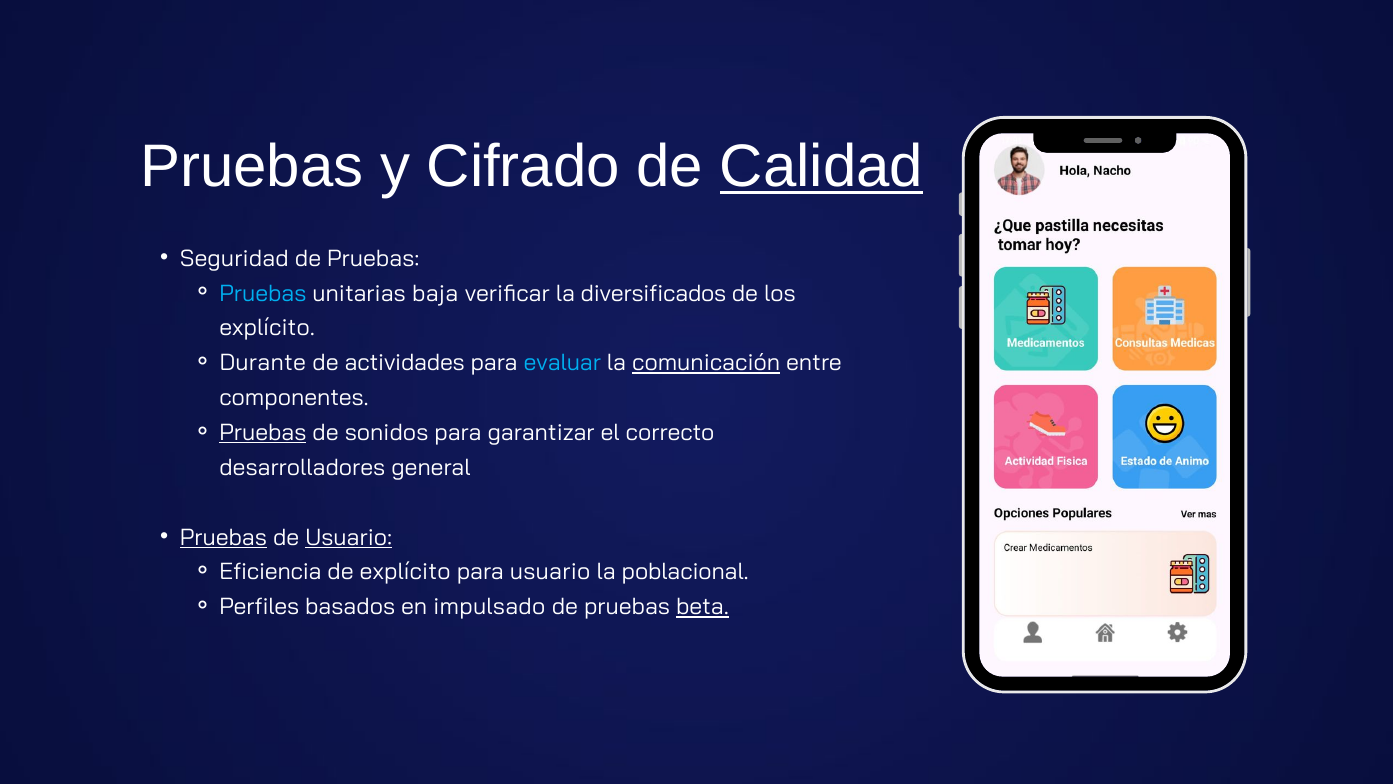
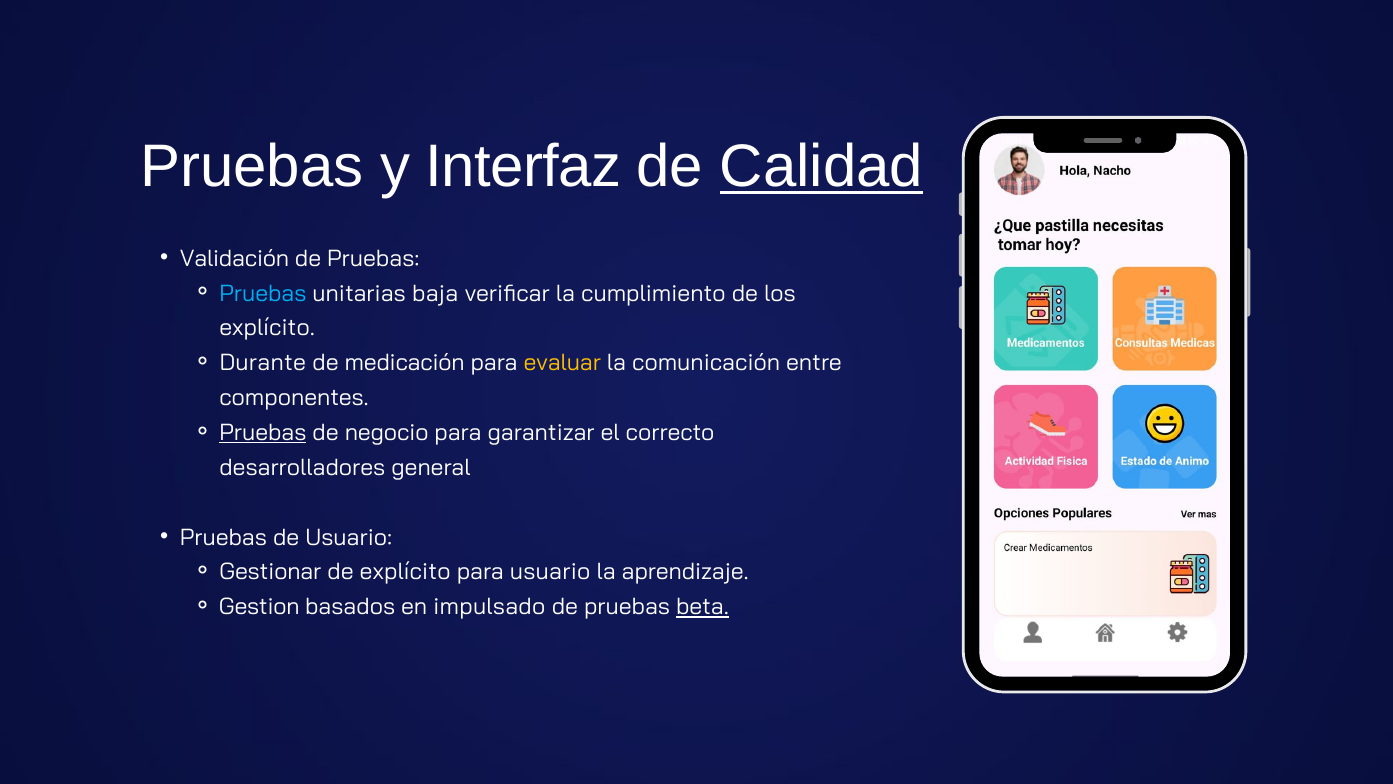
Cifrado: Cifrado -> Interfaz (524, 167)
Seguridad: Seguridad -> Validación (234, 258)
diversificados: diversificados -> cumplimiento (653, 293)
actividades: actividades -> medicación (405, 363)
evaluar colour: light blue -> yellow (562, 363)
comunicación underline: present -> none (706, 363)
sonidos: sonidos -> negocio (387, 433)
Pruebas underline: present -> none (223, 537)
Usuario underline: present -> none (349, 537)
Eficiencia: Eficiencia -> Gestionar (270, 572)
poblacional: poblacional -> aprendizaje (685, 572)
Perfiles: Perfiles -> Gestion (259, 607)
